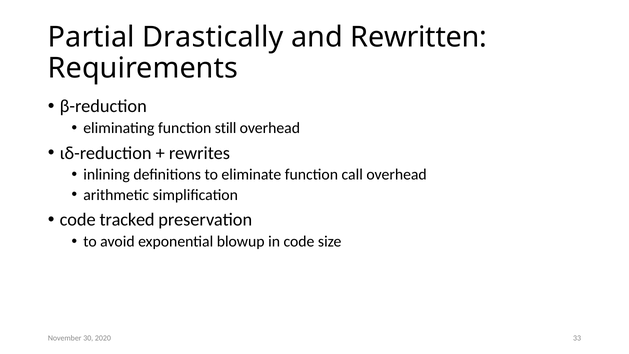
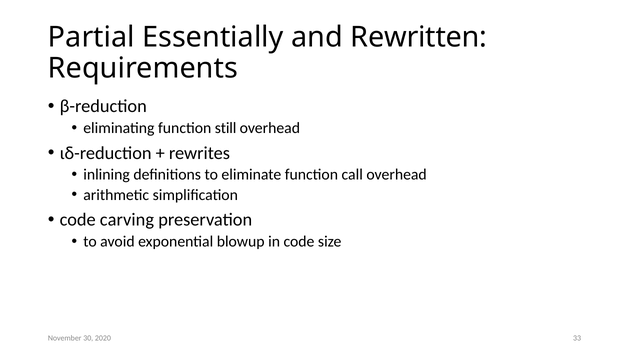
Drastically: Drastically -> Essentially (213, 37)
tracked: tracked -> carving (127, 220)
